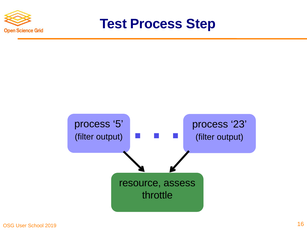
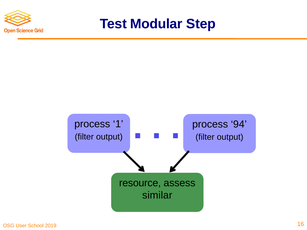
Test Process: Process -> Modular (156, 24)
5: 5 -> 1 (118, 124)
23: 23 -> 94 (239, 124)
throttle: throttle -> similar (157, 196)
